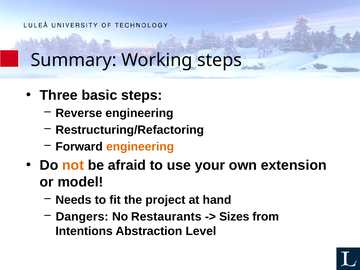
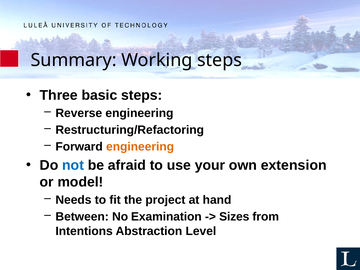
not colour: orange -> blue (73, 165)
Dangers: Dangers -> Between (82, 217)
Restaurants: Restaurants -> Examination (166, 217)
